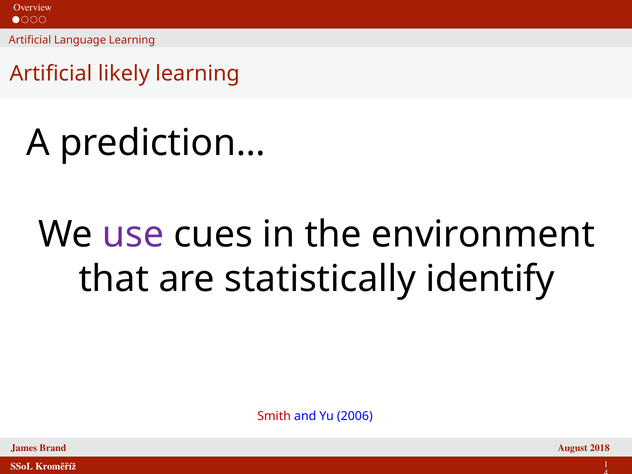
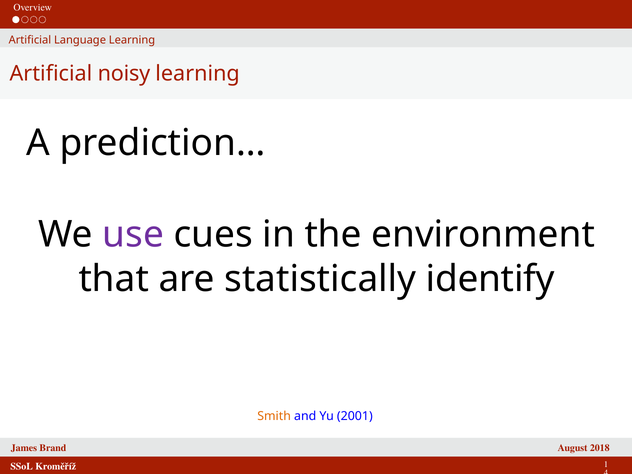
likely: likely -> noisy (124, 74)
Smith colour: red -> orange (274, 416)
2006: 2006 -> 2001 (355, 416)
